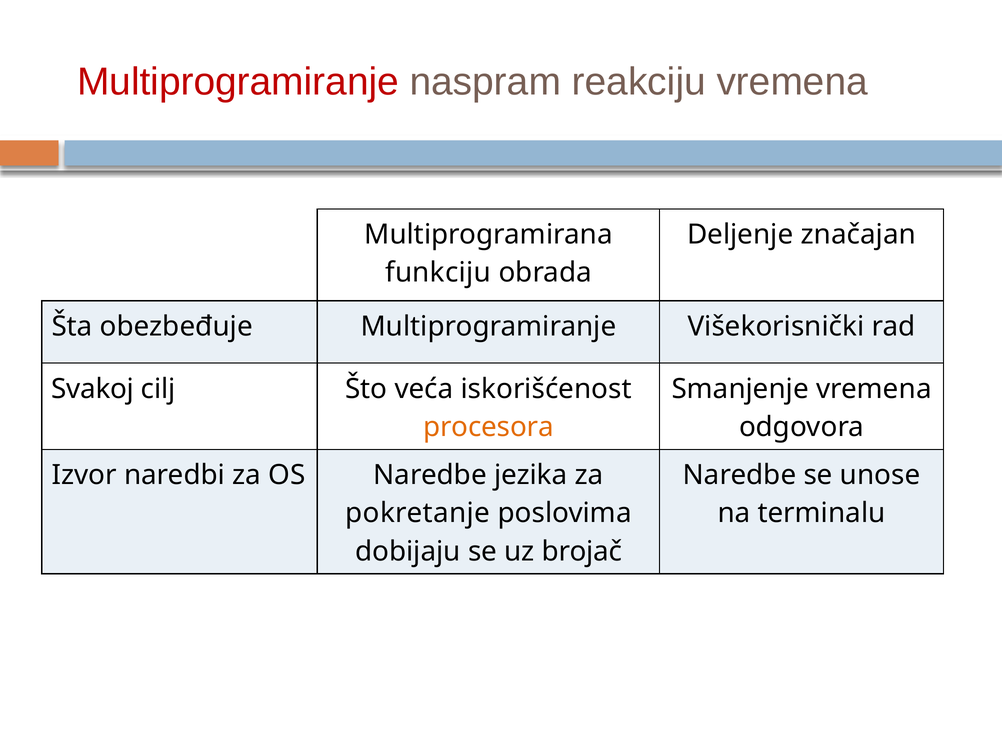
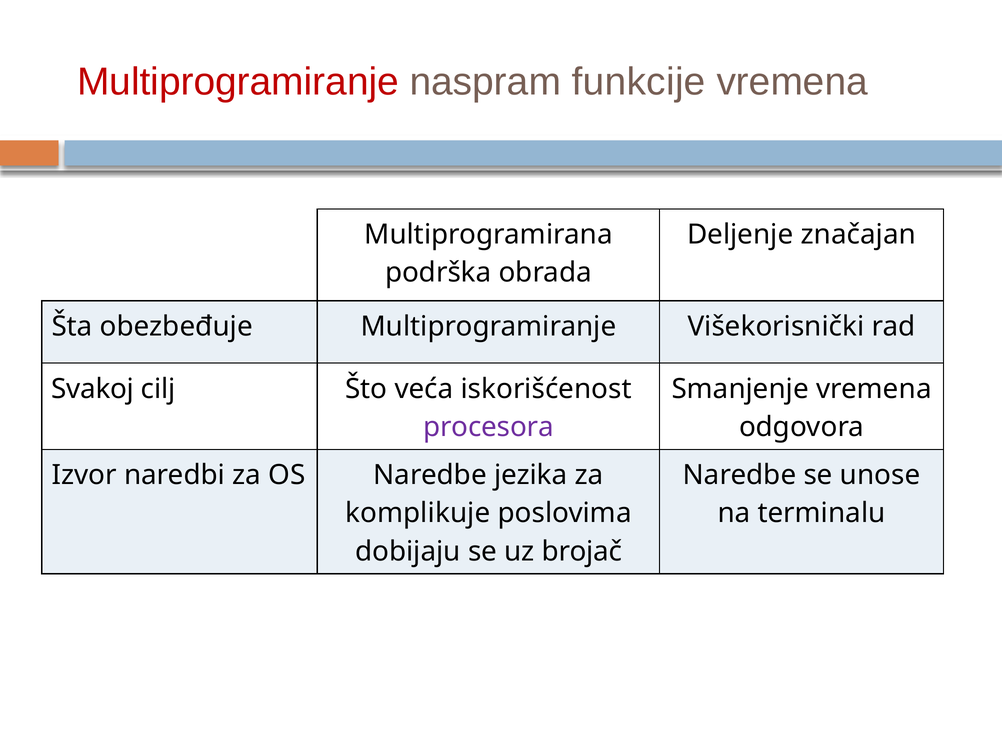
reakciju: reakciju -> funkcije (639, 82)
funkciju: funkciju -> podrška (438, 273)
procesora colour: orange -> purple (488, 427)
pokretanje: pokretanje -> komplikuje (418, 513)
